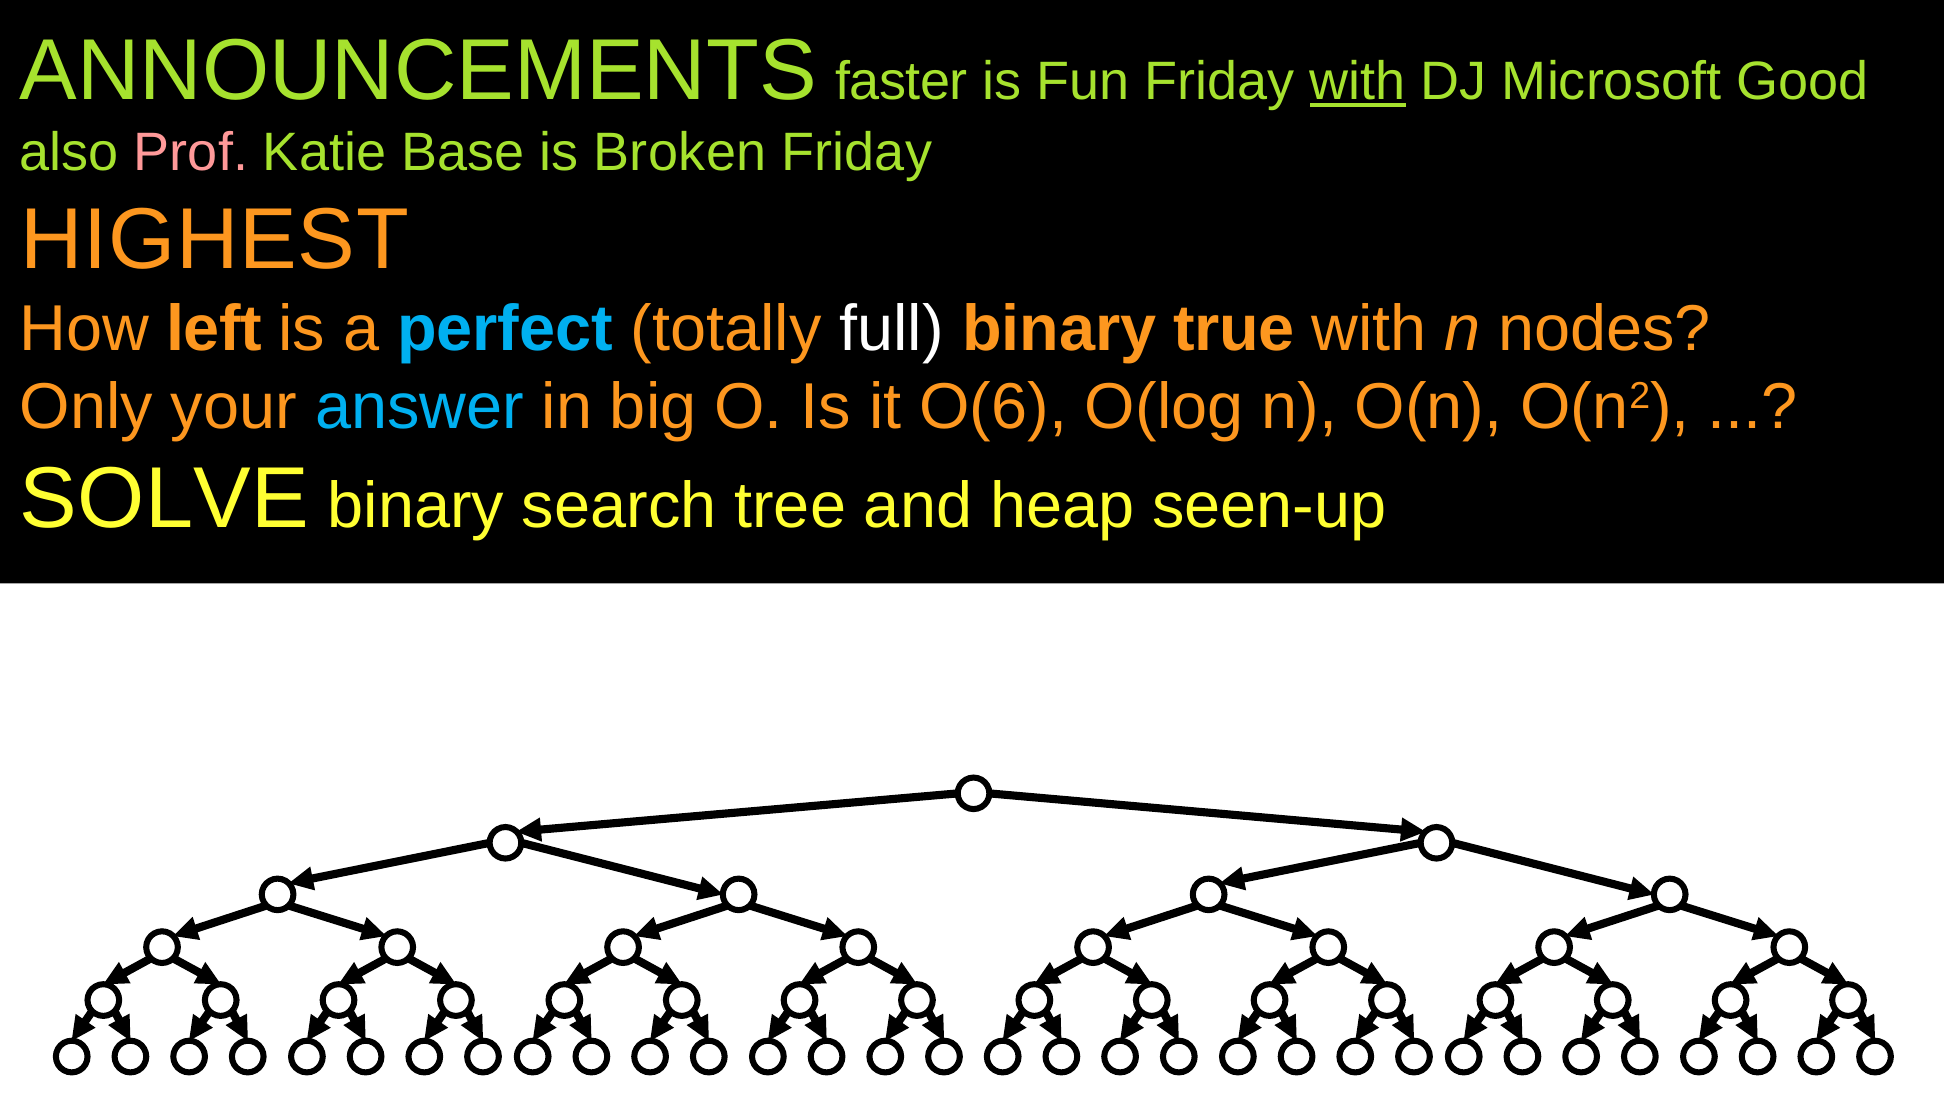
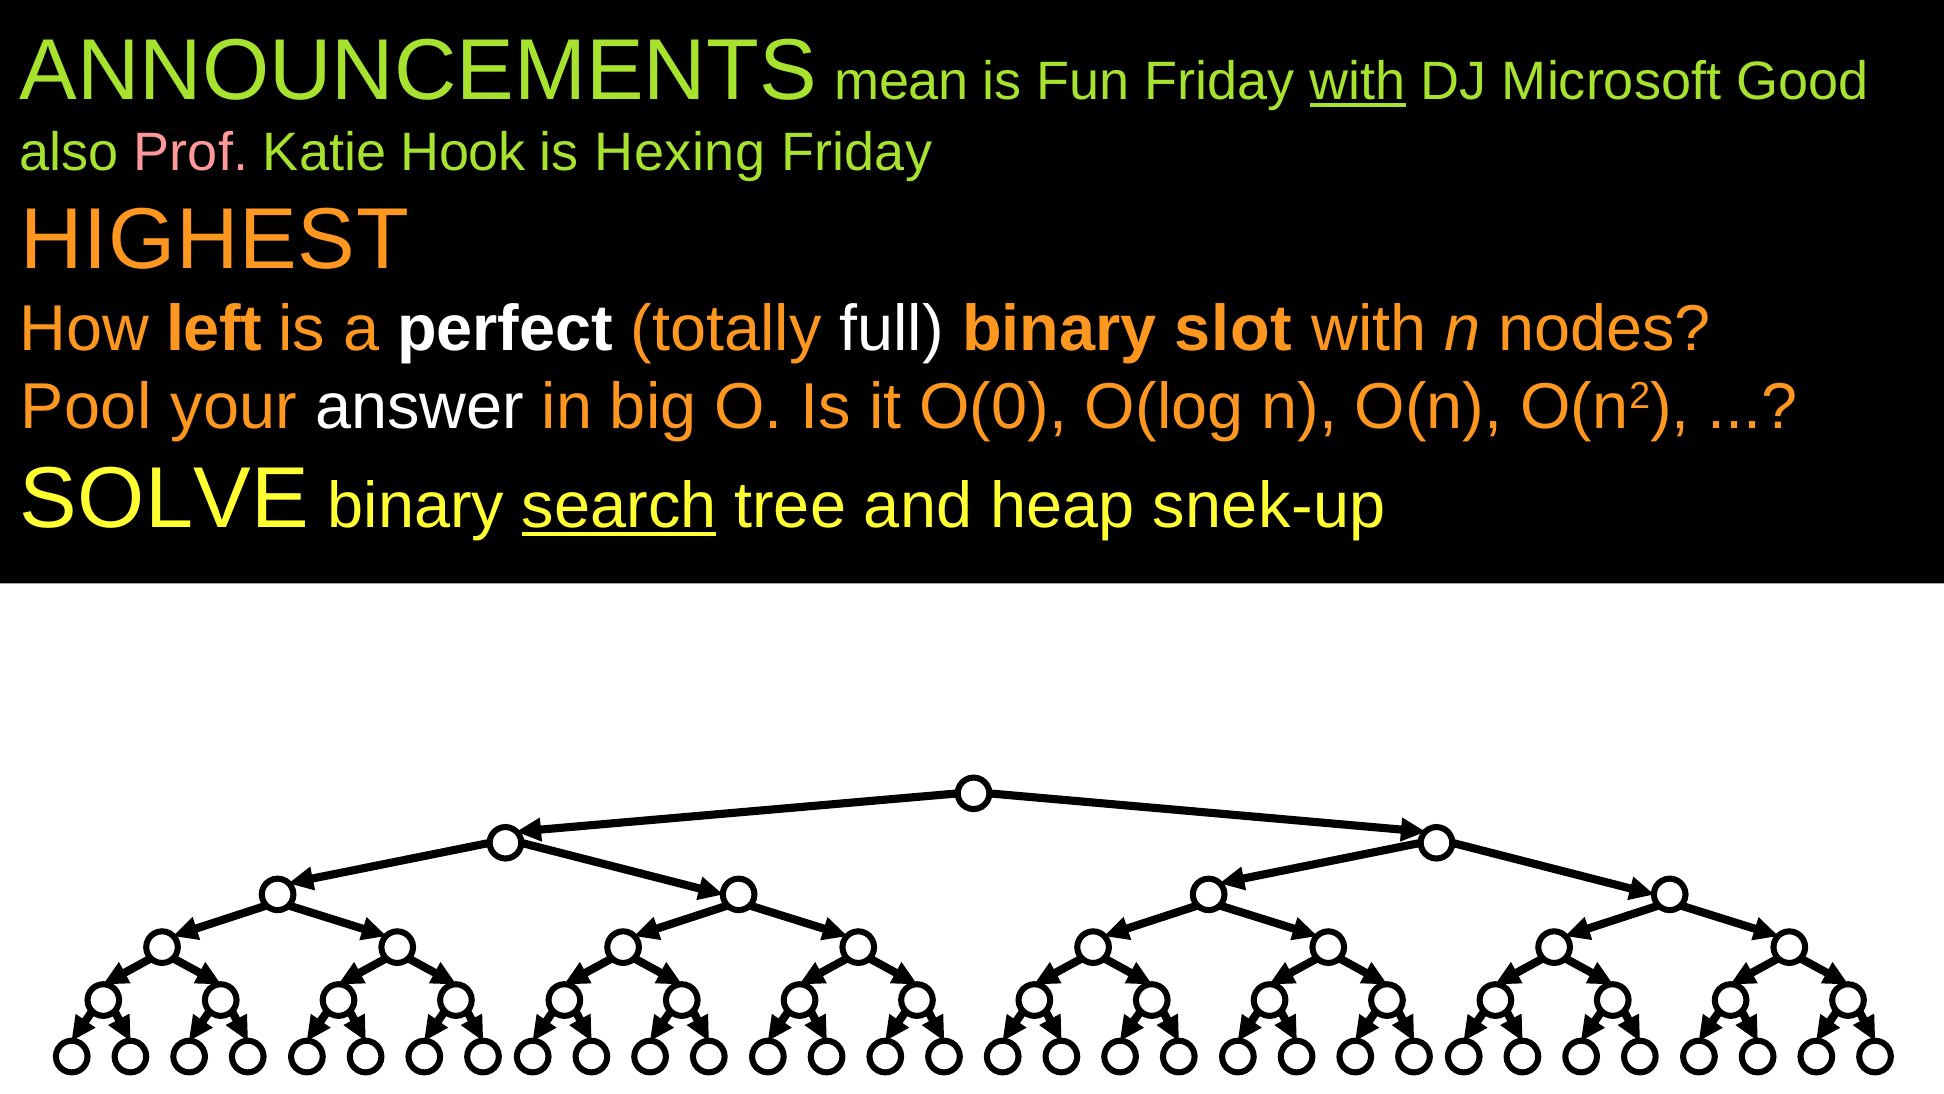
faster: faster -> mean (902, 82)
Base: Base -> Hook (463, 153)
Broken: Broken -> Hexing (680, 153)
perfect colour: light blue -> white (505, 329)
true: true -> slot (1234, 329)
Only: Only -> Pool (86, 407)
answer colour: light blue -> white (419, 407)
O(6: O(6 -> O(0 (993, 407)
search underline: none -> present (619, 506)
seen-up: seen-up -> snek-up (1269, 506)
